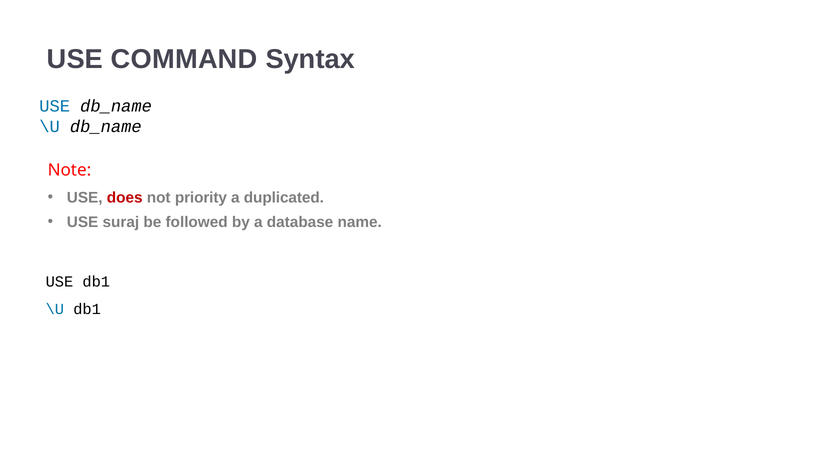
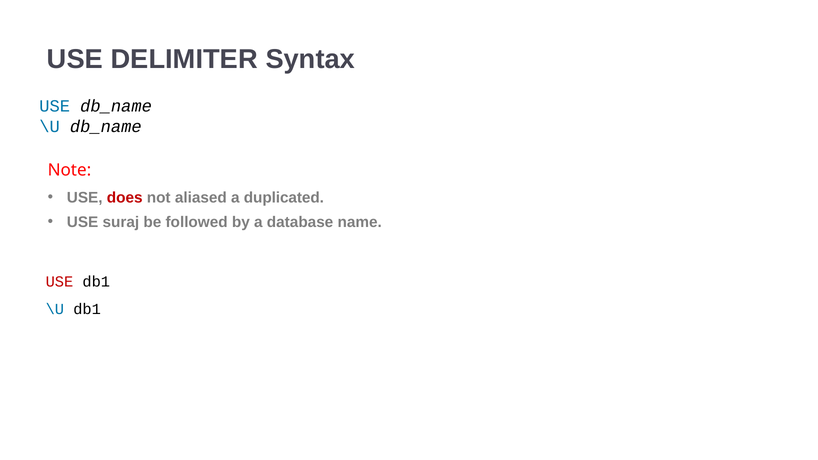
COMMAND: COMMAND -> DELIMITER (184, 59)
priority: priority -> aliased (201, 198)
USE colour: black -> red (59, 282)
